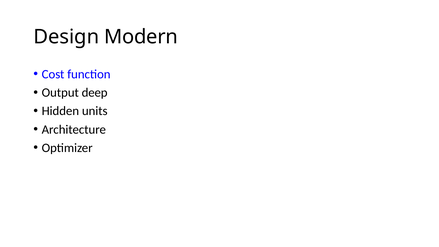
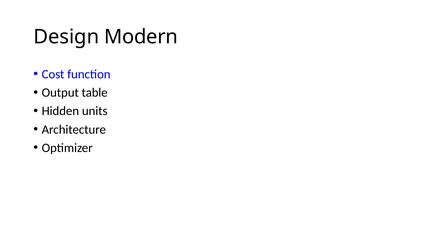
deep: deep -> table (95, 93)
